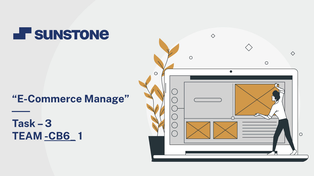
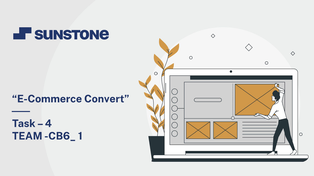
Manage: Manage -> Convert (107, 99)
3: 3 -> 4 (48, 124)
CB6_ underline: present -> none (60, 137)
